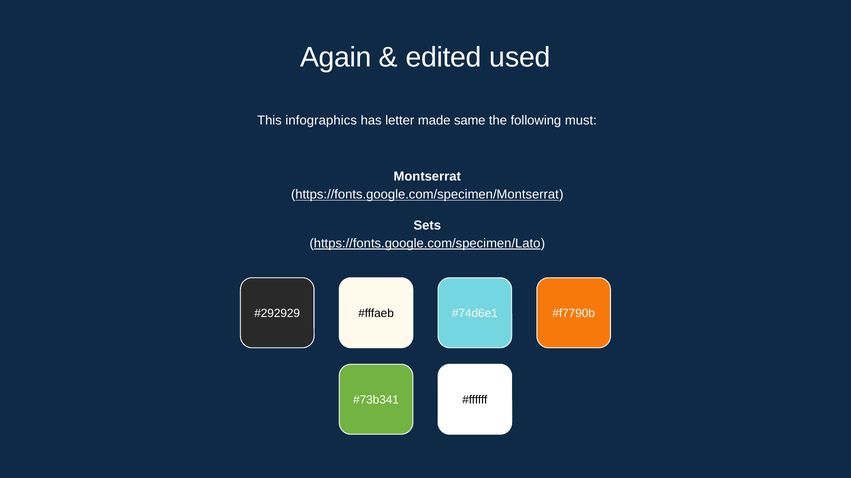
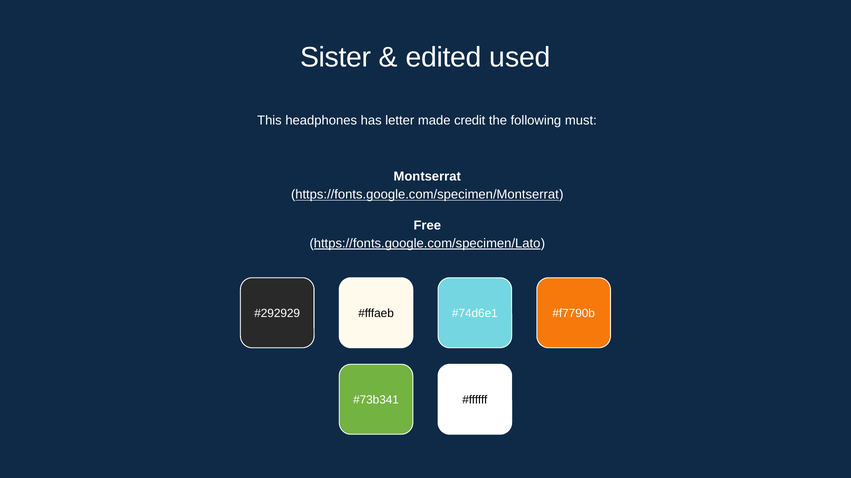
Again: Again -> Sister (336, 58)
infographics: infographics -> headphones (321, 121)
same: same -> credit (470, 121)
Sets: Sets -> Free (427, 226)
